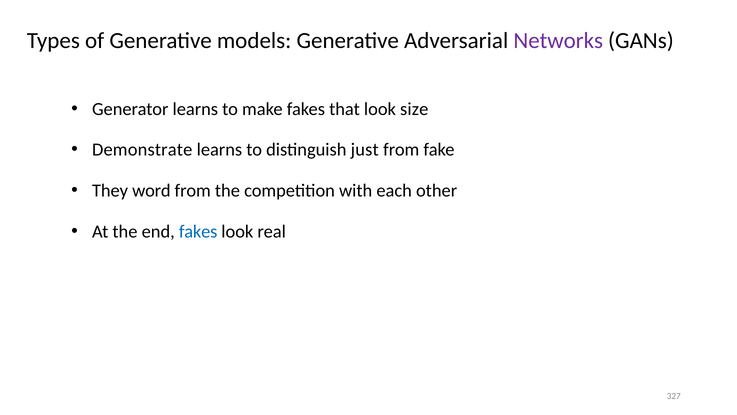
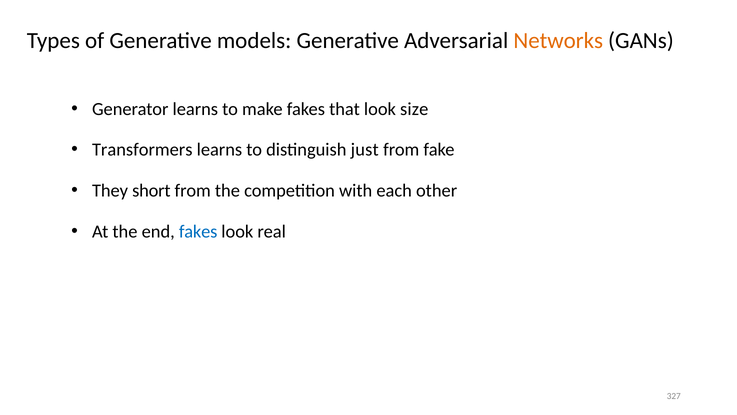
Networks colour: purple -> orange (558, 40)
Demonstrate: Demonstrate -> Transformers (142, 150)
word: word -> short (151, 190)
